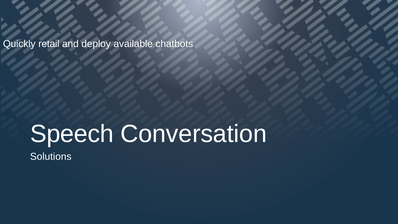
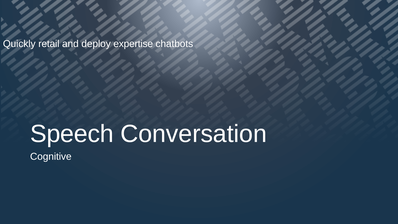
available: available -> expertise (133, 44)
Solutions: Solutions -> Cognitive (51, 157)
